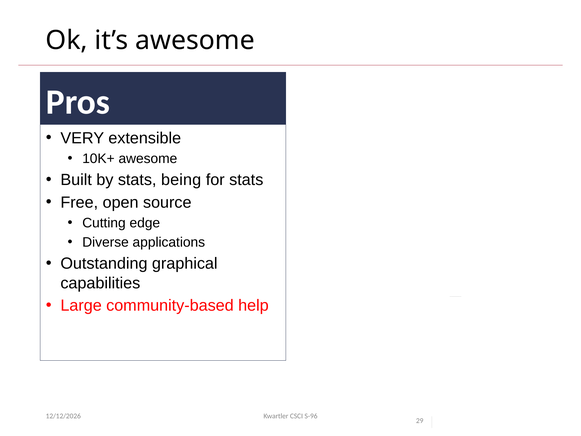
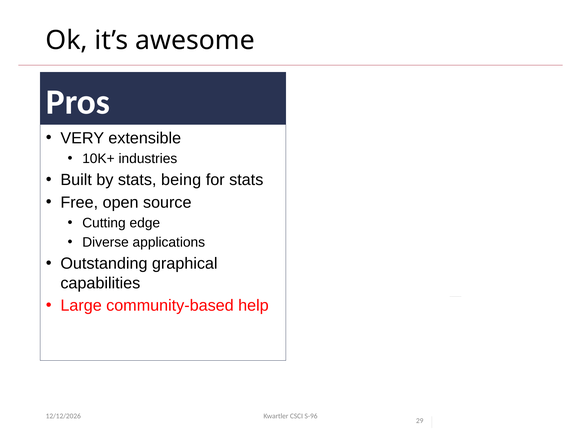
10K+ awesome: awesome -> industries (148, 159)
